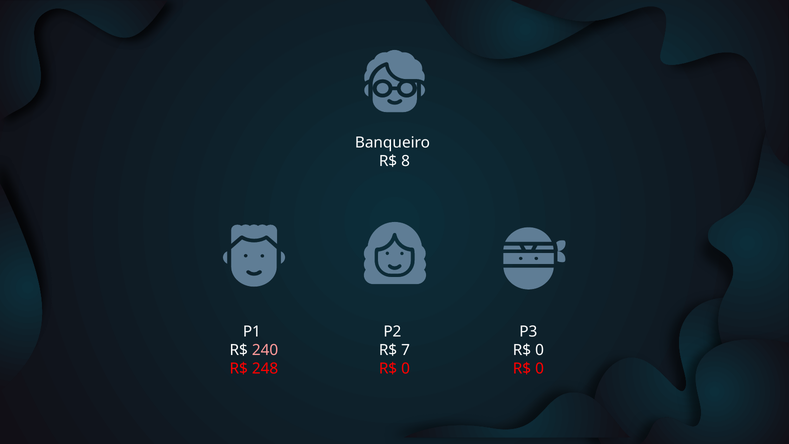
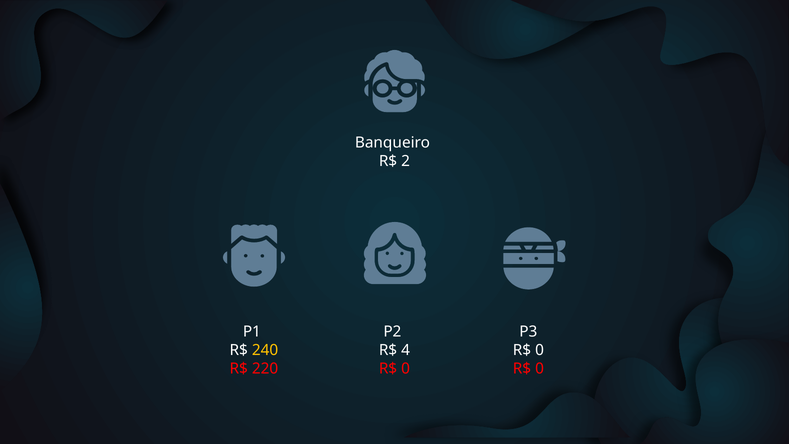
8: 8 -> 2 (406, 161)
240 colour: pink -> yellow (265, 350)
7: 7 -> 4 (406, 350)
248: 248 -> 220 (265, 369)
